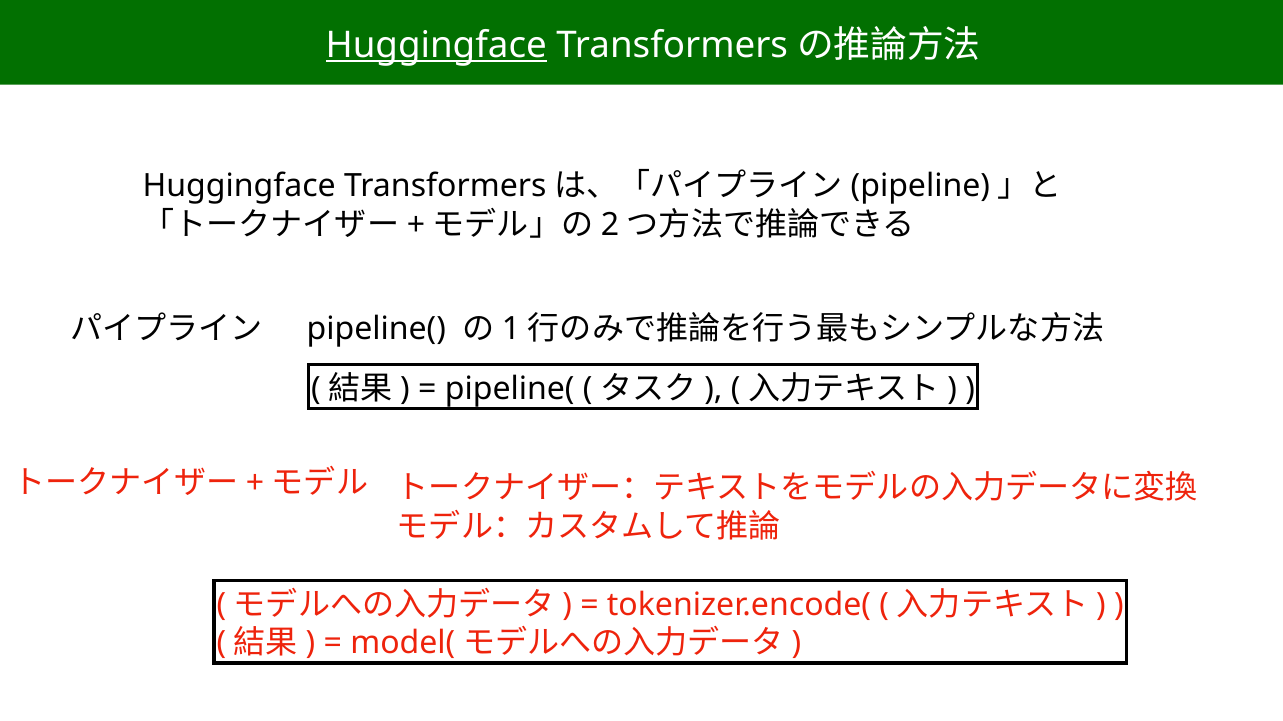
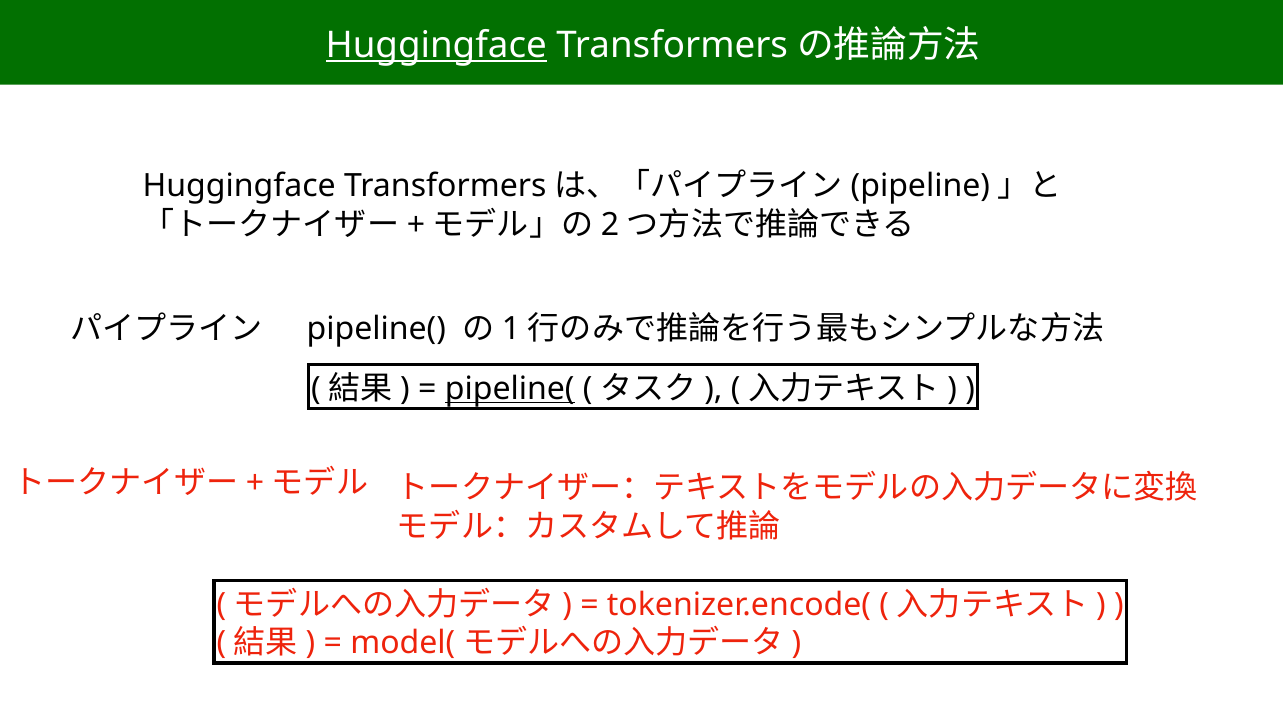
pipeline( underline: none -> present (510, 389)
